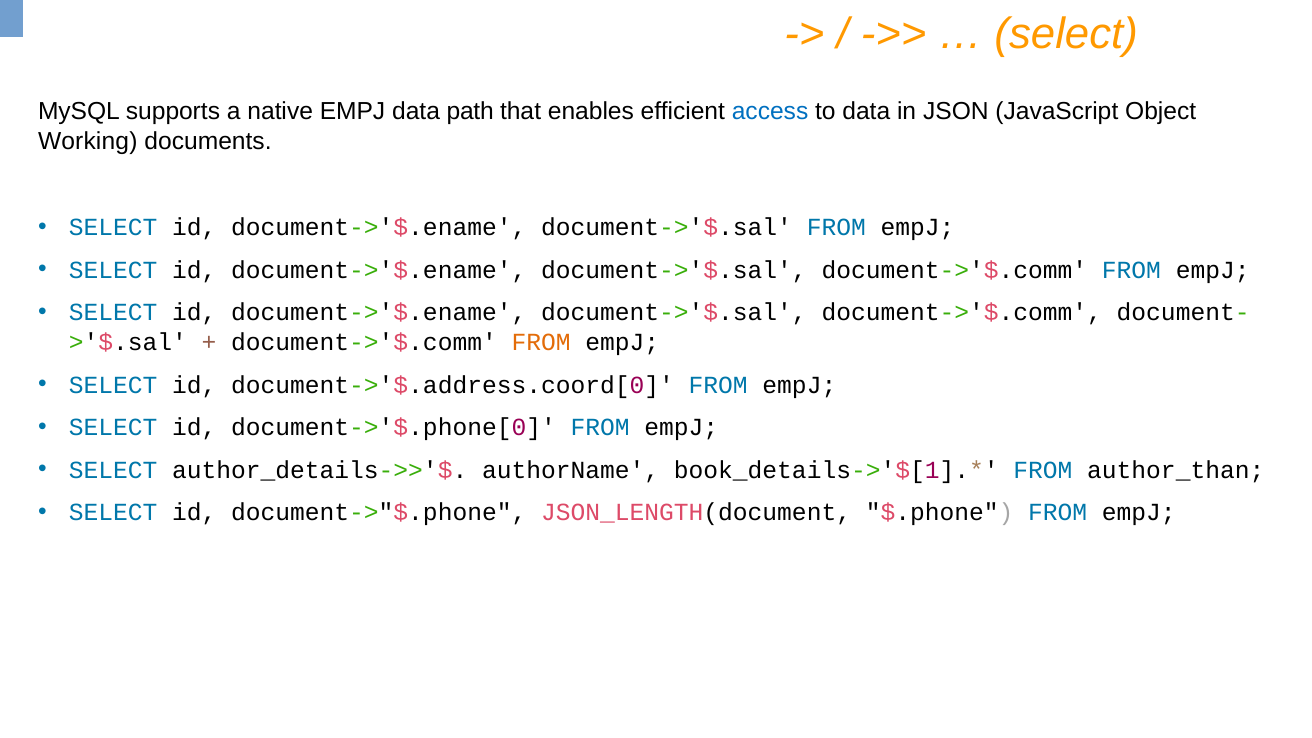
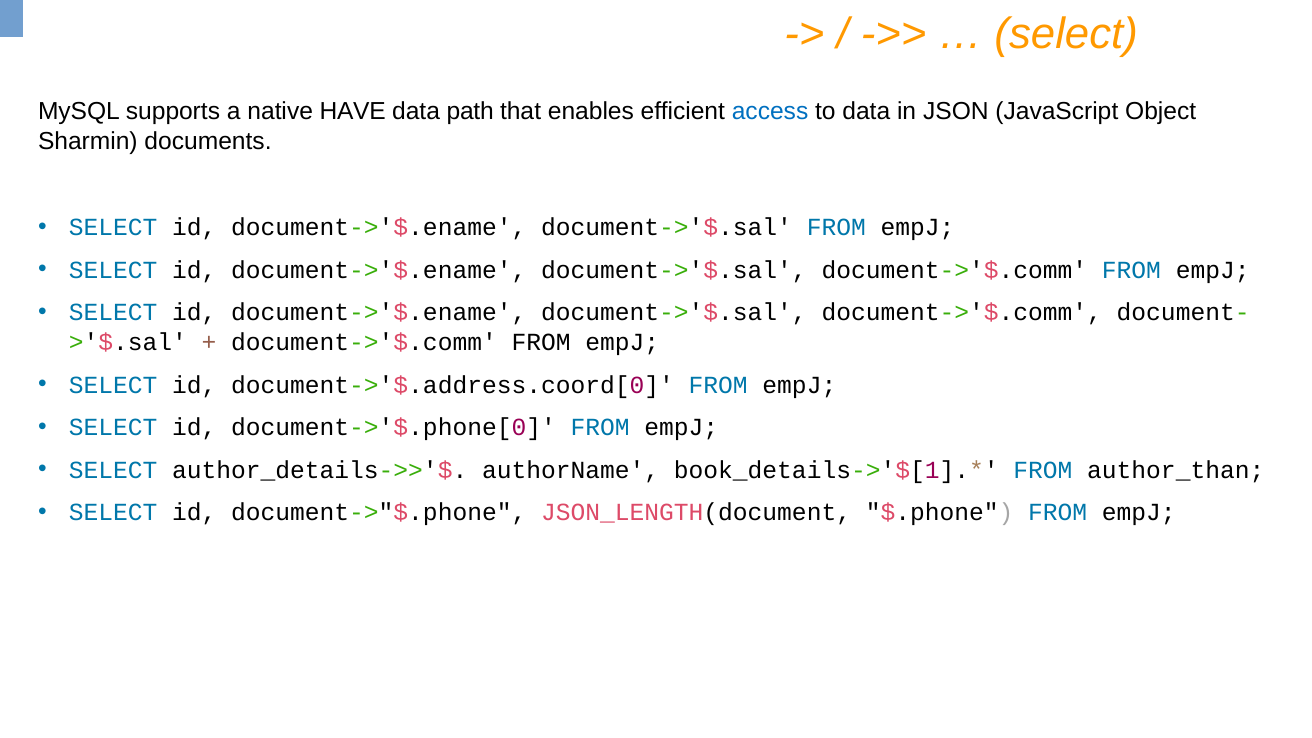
native EMPJ: EMPJ -> HAVE (353, 111)
Working: Working -> Sharmin (88, 141)
FROM colour: orange -> black (541, 342)
